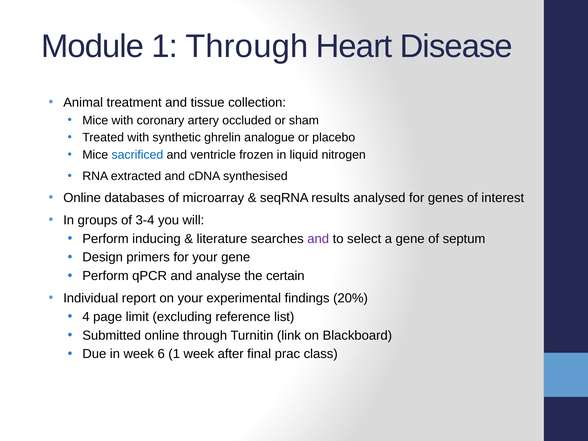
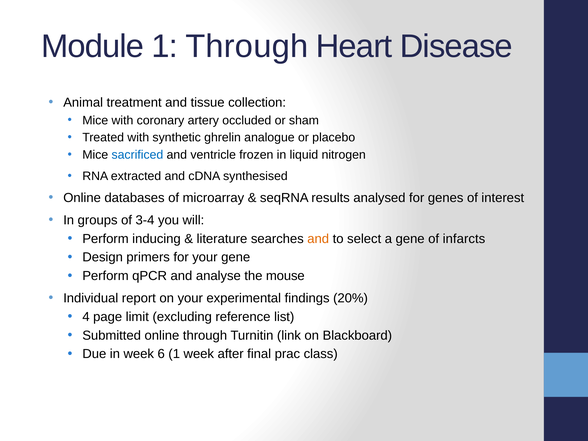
and colour: purple -> orange (318, 239)
septum: septum -> infarcts (464, 239)
certain: certain -> mouse (285, 276)
